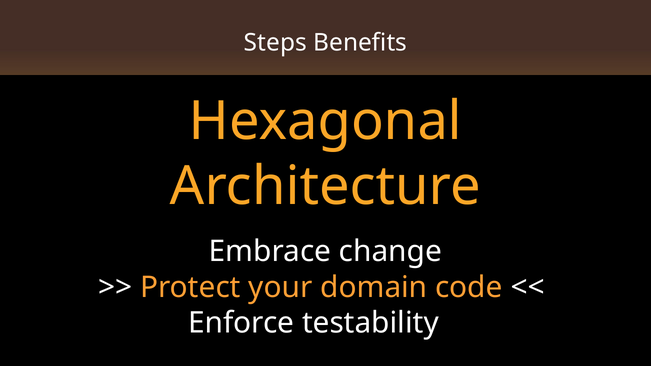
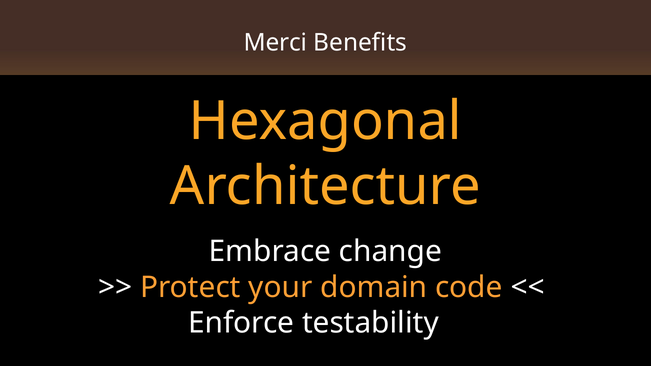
Steps: Steps -> Merci (276, 43)
